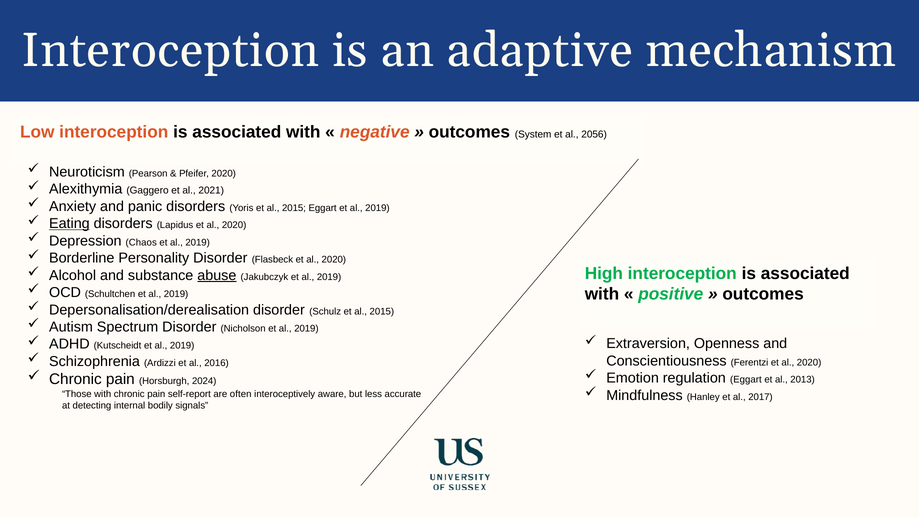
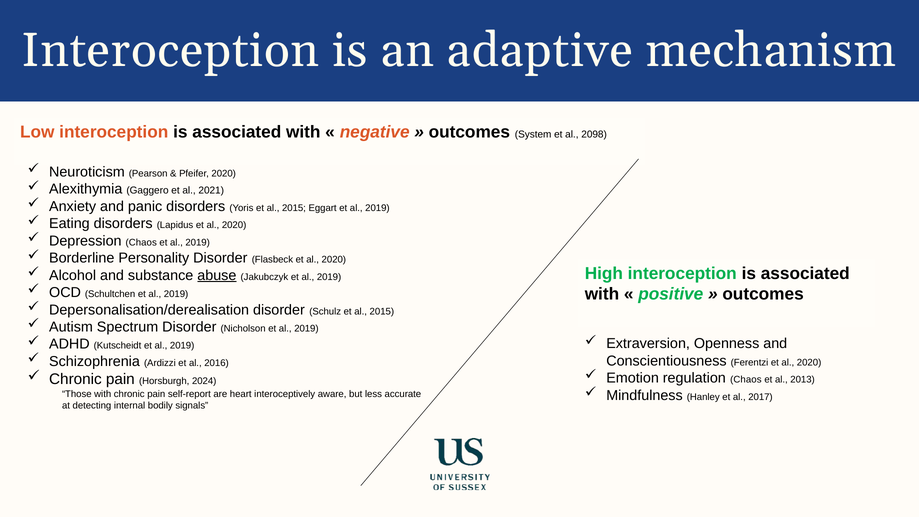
2056: 2056 -> 2098 (594, 135)
Eating underline: present -> none (69, 224)
regulation Eggart: Eggart -> Chaos (746, 380)
often: often -> heart (241, 394)
